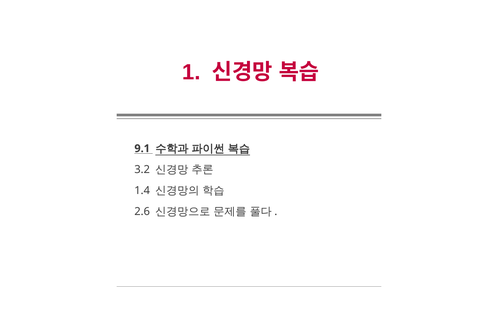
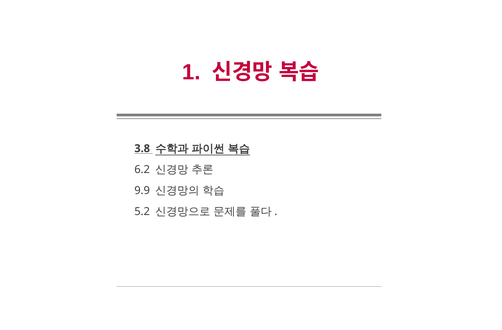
9.1: 9.1 -> 3.8 (142, 148)
3.2: 3.2 -> 6.2 (142, 169)
1.4: 1.4 -> 9.9 (142, 190)
2.6: 2.6 -> 5.2 (142, 211)
